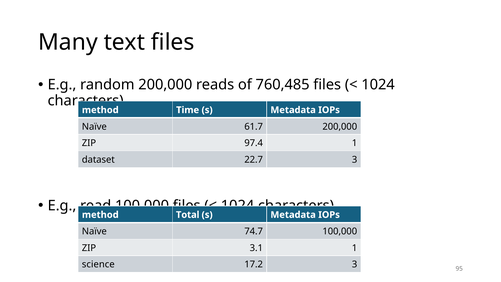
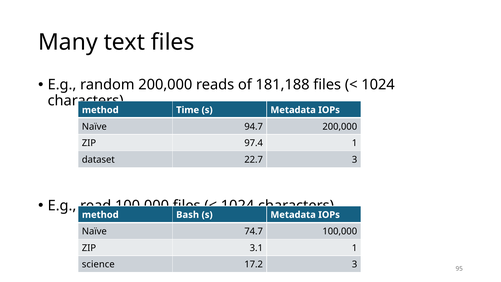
760,485: 760,485 -> 181,188 (283, 85)
61.7: 61.7 -> 94.7 (254, 126)
Total: Total -> Bash (188, 215)
